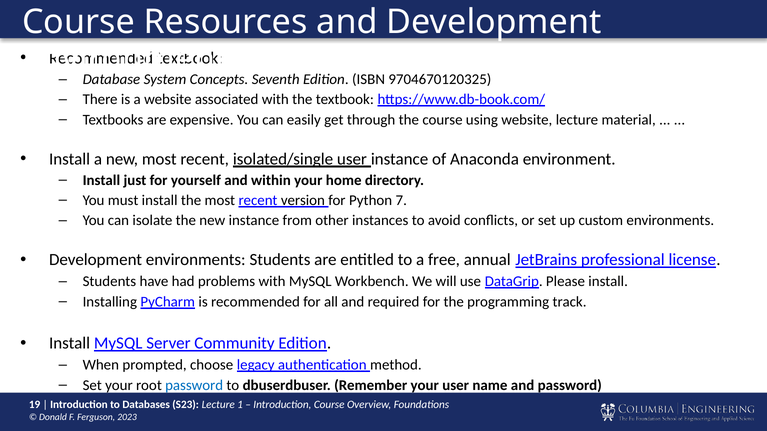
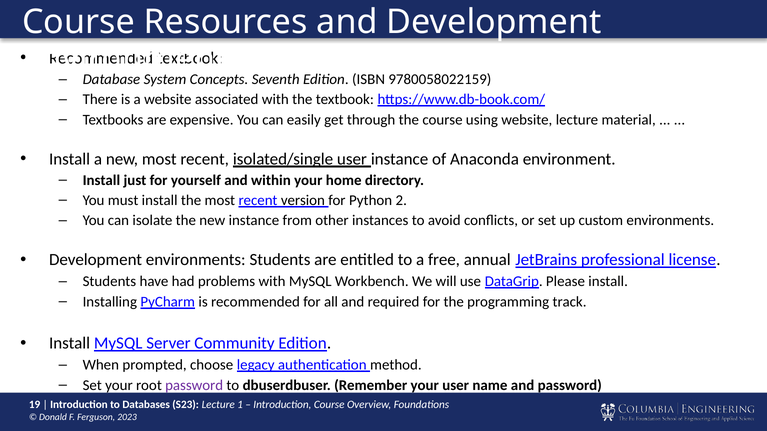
9704670120325: 9704670120325 -> 9780058022159 (440, 80)
7: 7 -> 2 (401, 200)
password colour: blue -> purple (194, 386)
